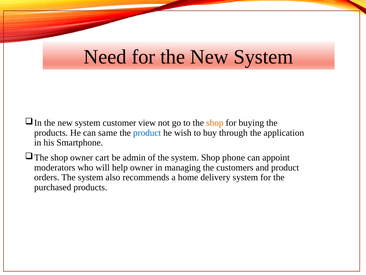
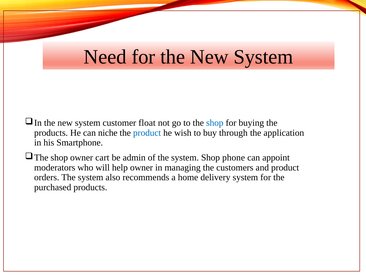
view: view -> float (147, 123)
shop colour: orange -> blue (215, 123)
same: same -> niche (108, 133)
